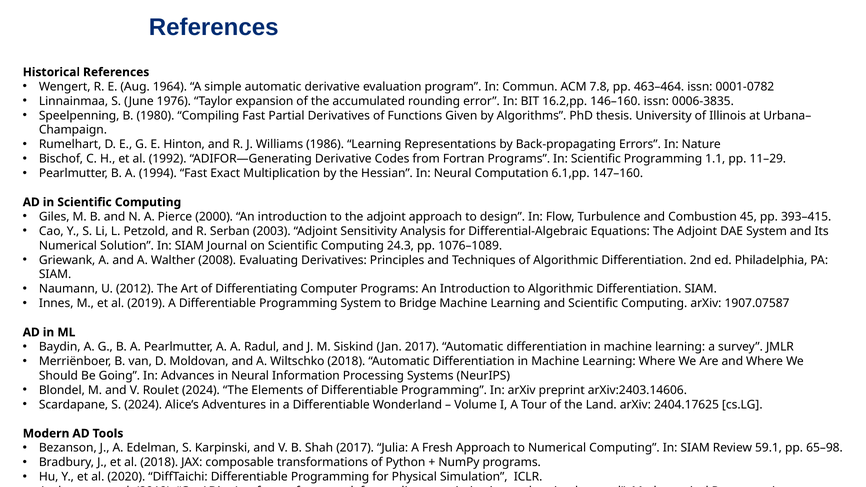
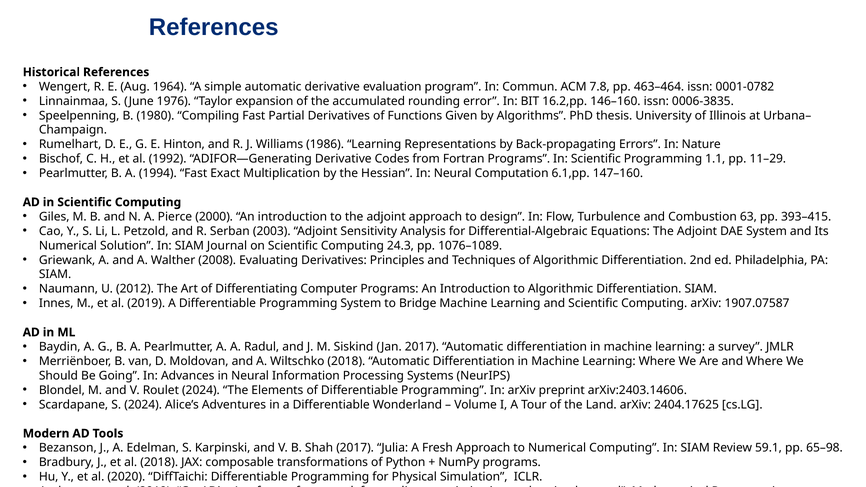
45: 45 -> 63 (748, 217)
